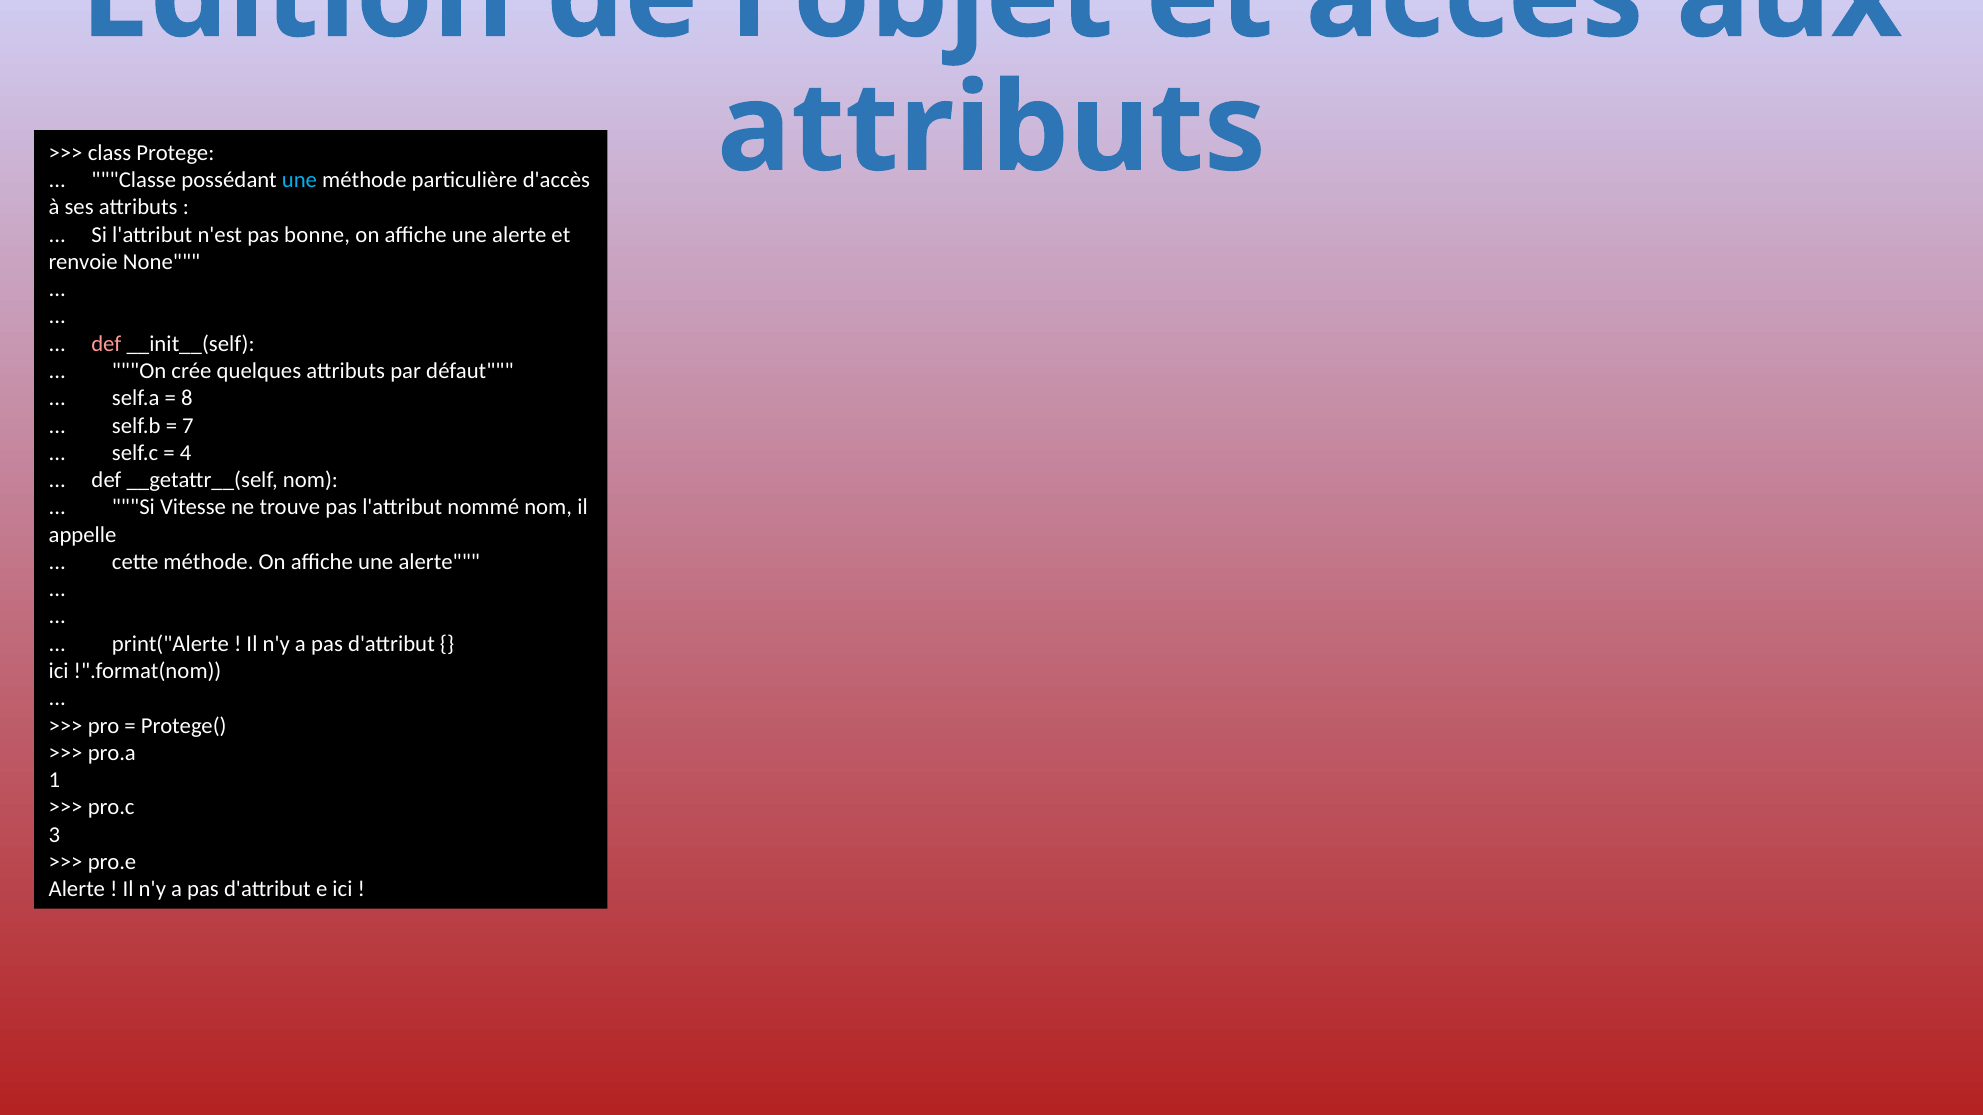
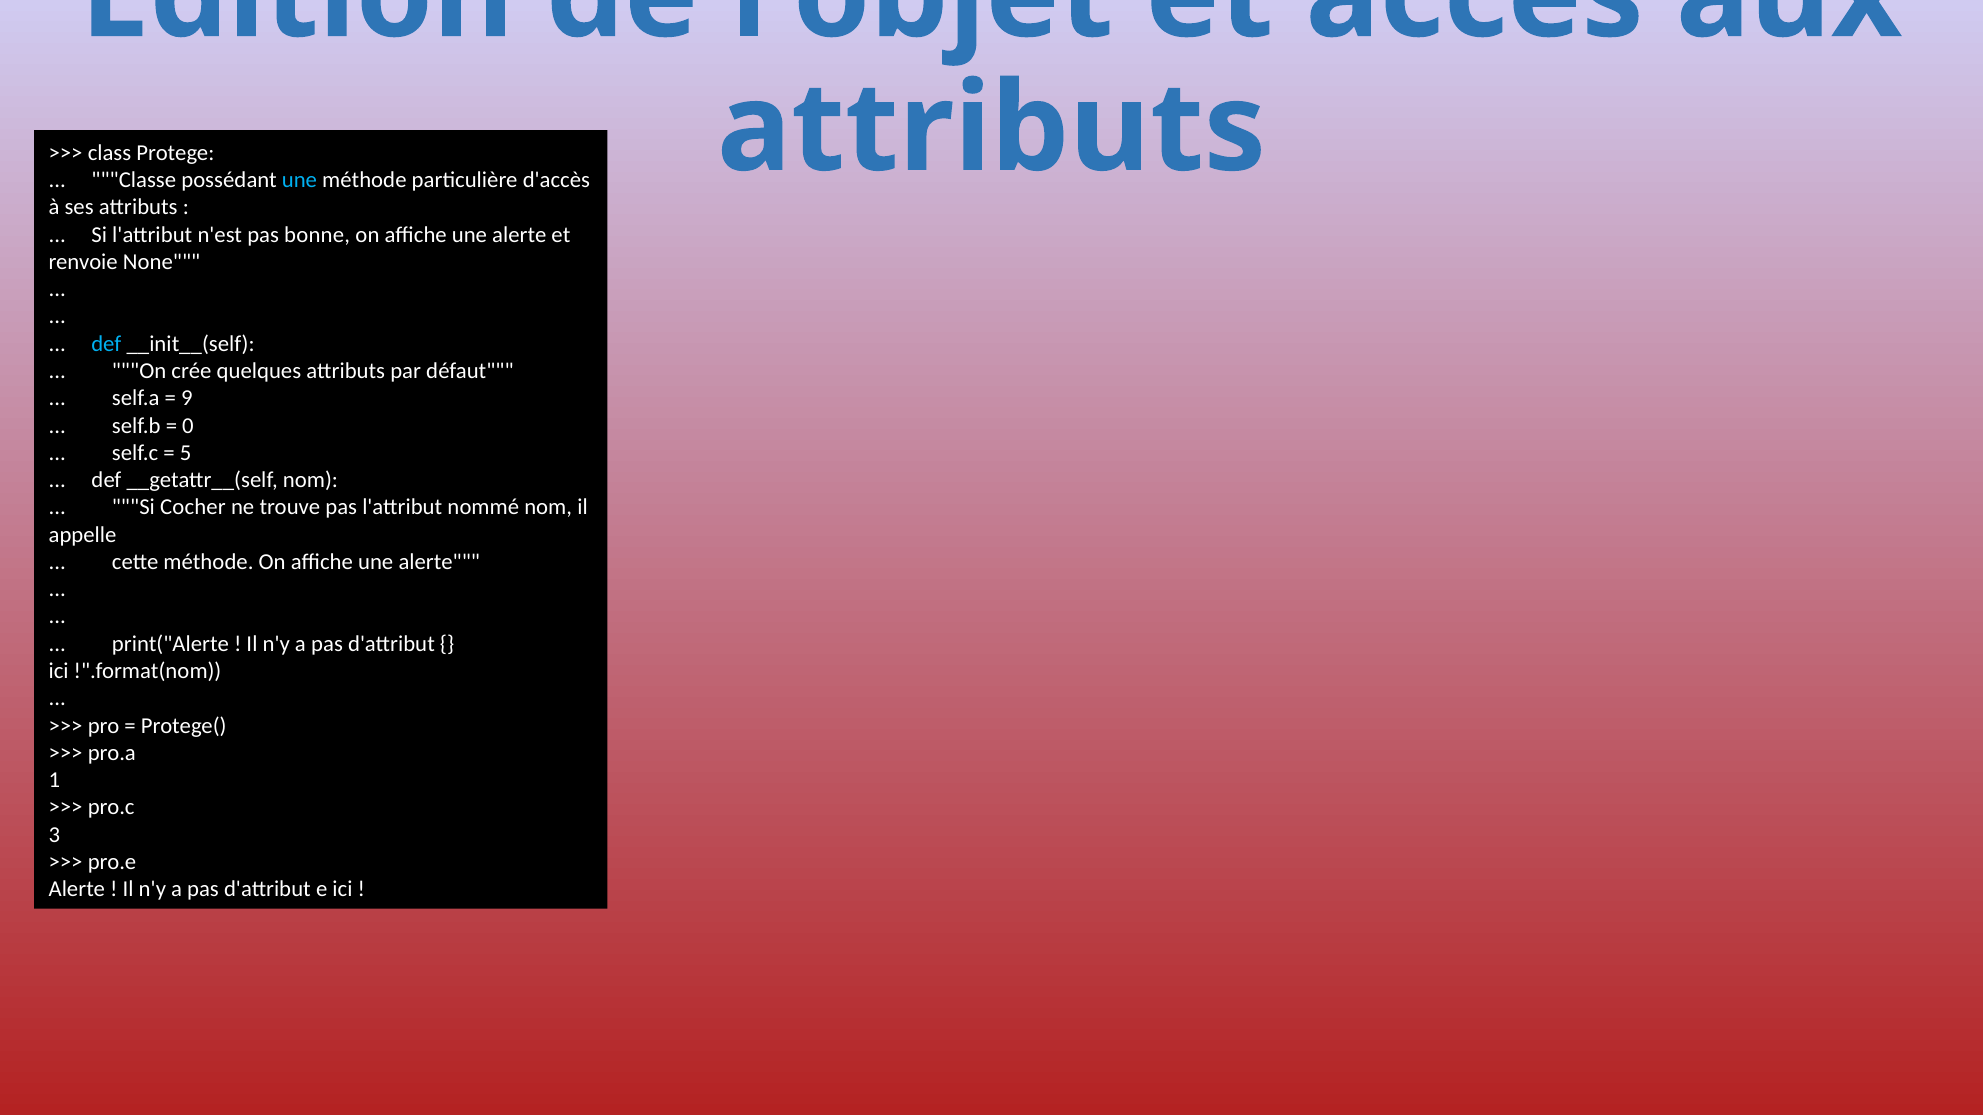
def colour: pink -> light blue (106, 344)
8: 8 -> 9 (187, 398)
7: 7 -> 0 (188, 426)
4: 4 -> 5 (186, 453)
Vitesse: Vitesse -> Cocher (193, 508)
